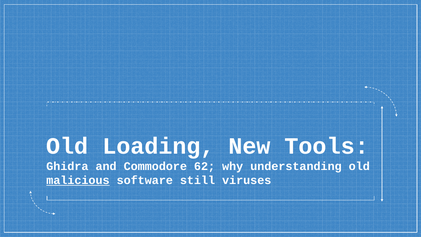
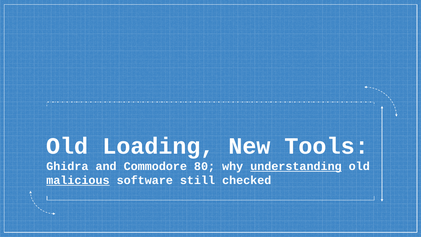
62: 62 -> 80 (205, 166)
understanding underline: none -> present (296, 166)
viruses: viruses -> checked (247, 180)
